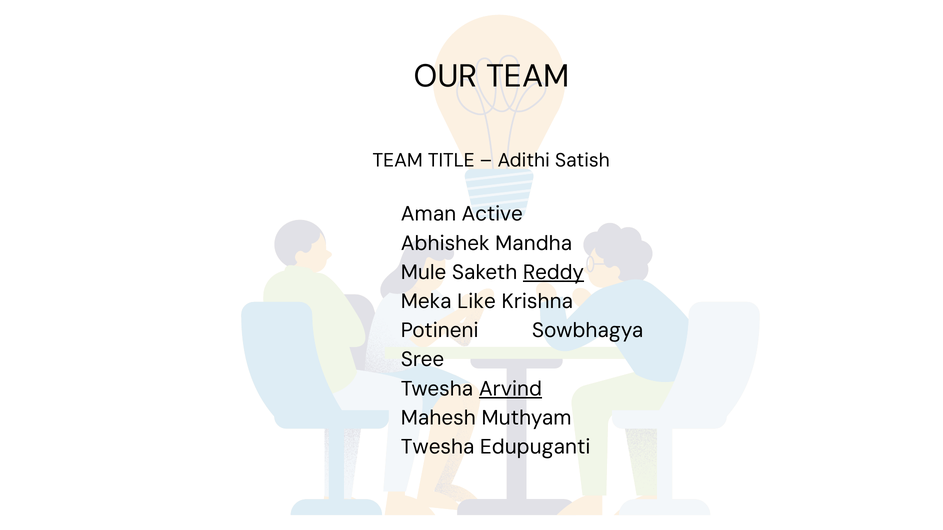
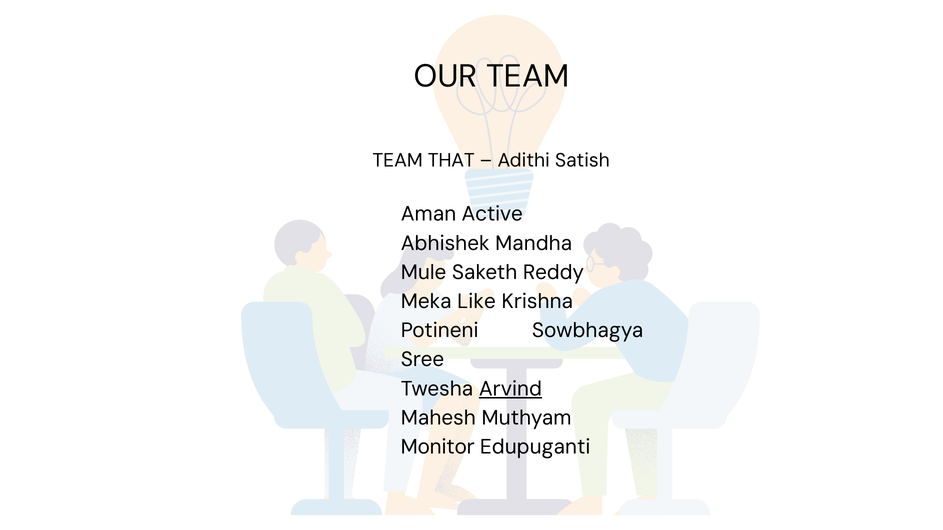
TITLE: TITLE -> THAT (451, 161)
Reddy underline: present -> none (553, 273)
Twesha: Twesha -> Monitor (438, 447)
